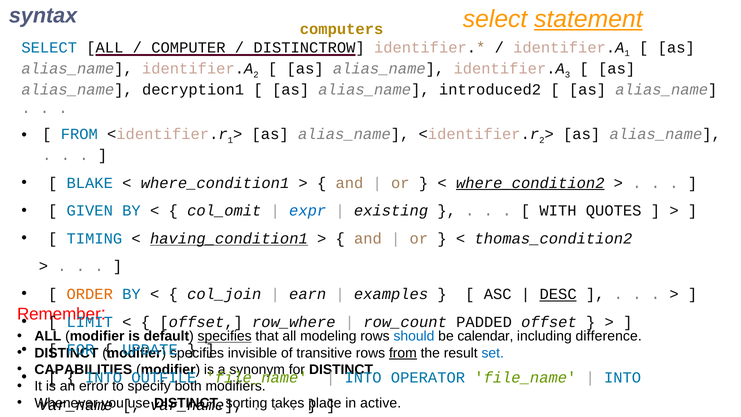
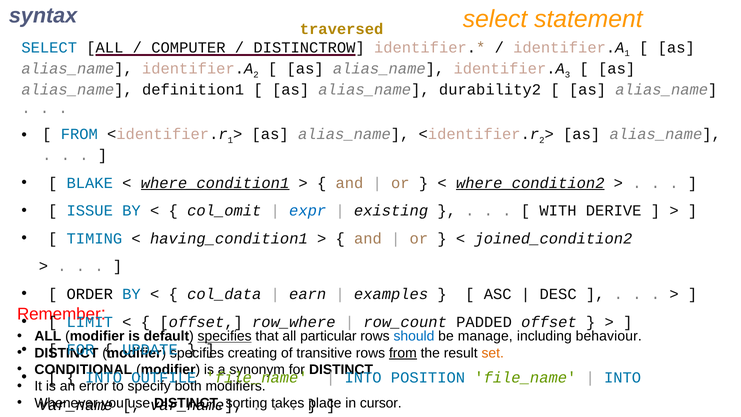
statement underline: present -> none (588, 19)
computers: computers -> traversed (342, 29)
decryption1: decryption1 -> definition1 (193, 90)
introduced2: introduced2 -> durability2 (490, 90)
where_condition1 underline: none -> present (215, 183)
GIVEN: GIVEN -> ISSUE (90, 211)
QUOTES: QUOTES -> DERIVE (614, 211)
having_condition1 underline: present -> none (229, 238)
thomas_condition2: thomas_condition2 -> joined_condition2 (553, 238)
ORDER colour: orange -> black (90, 294)
col_join: col_join -> col_data (224, 294)
DESC underline: present -> none (558, 294)
modeling: modeling -> particular (328, 336)
calendar: calendar -> manage (485, 336)
difference: difference -> behaviour (609, 336)
invisible: invisible -> creating (252, 353)
set colour: blue -> orange (493, 353)
CAPABILITIES: CAPABILITIES -> CONDITIONAL (83, 369)
OPERATOR: OPERATOR -> POSITION (428, 377)
active: active -> cursor (381, 403)
